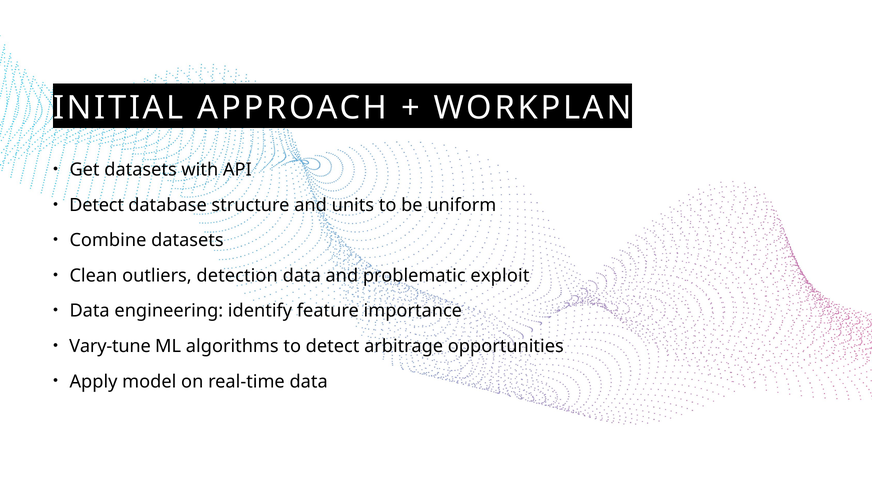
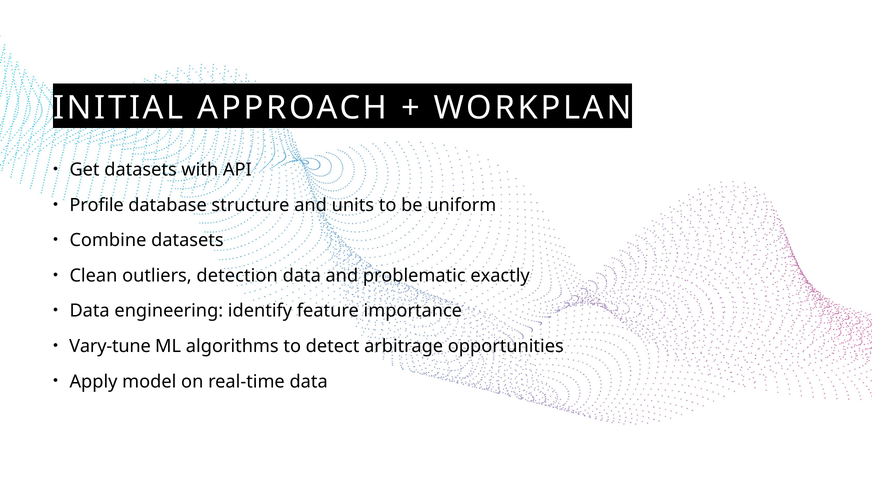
Detect: Detect -> Profile (97, 205)
exploit: exploit -> exactly (500, 275)
